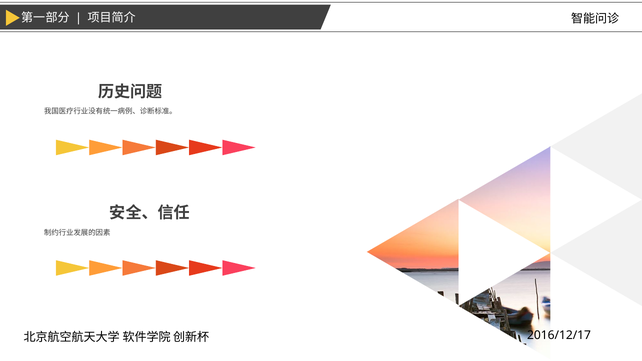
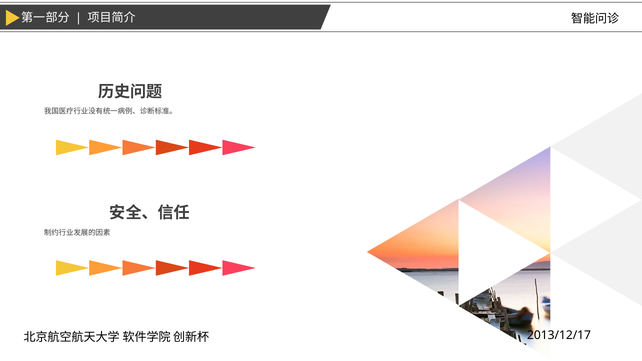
2016/12/17: 2016/12/17 -> 2013/12/17 (559, 335)
